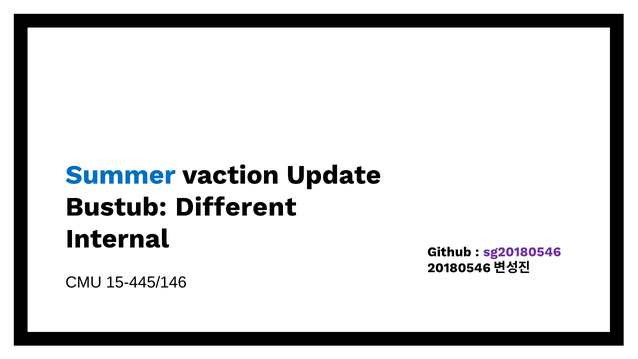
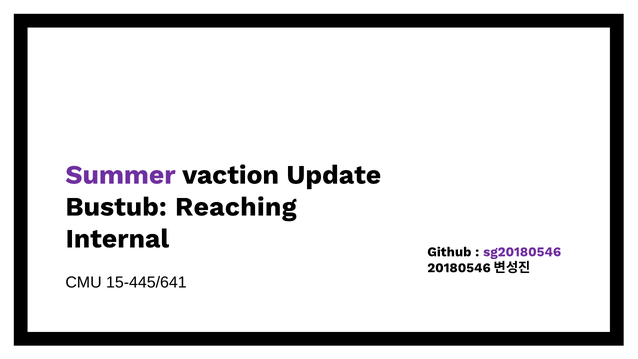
Summer colour: blue -> purple (121, 175)
Different: Different -> Reaching (236, 207)
15-445/146: 15-445/146 -> 15-445/641 (146, 283)
